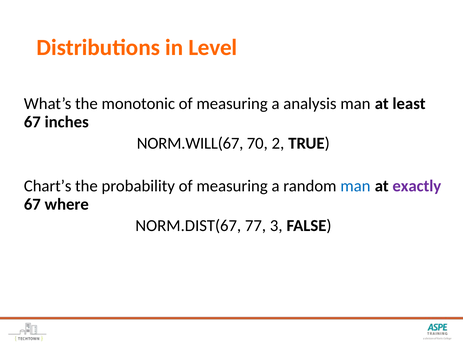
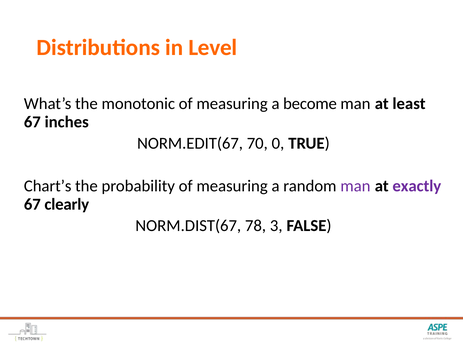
analysis: analysis -> become (310, 104)
NORM.WILL(67: NORM.WILL(67 -> NORM.EDIT(67 (190, 143)
2: 2 -> 0 (278, 143)
man colour: blue -> purple (355, 186)
where: where -> clearly (67, 204)
77: 77 -> 78 (256, 226)
